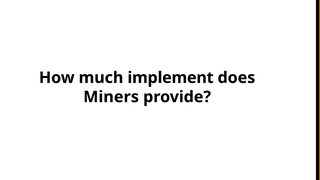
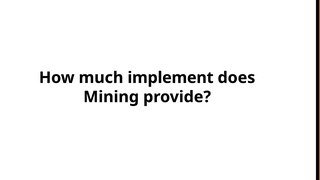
Miners: Miners -> Mining (111, 97)
